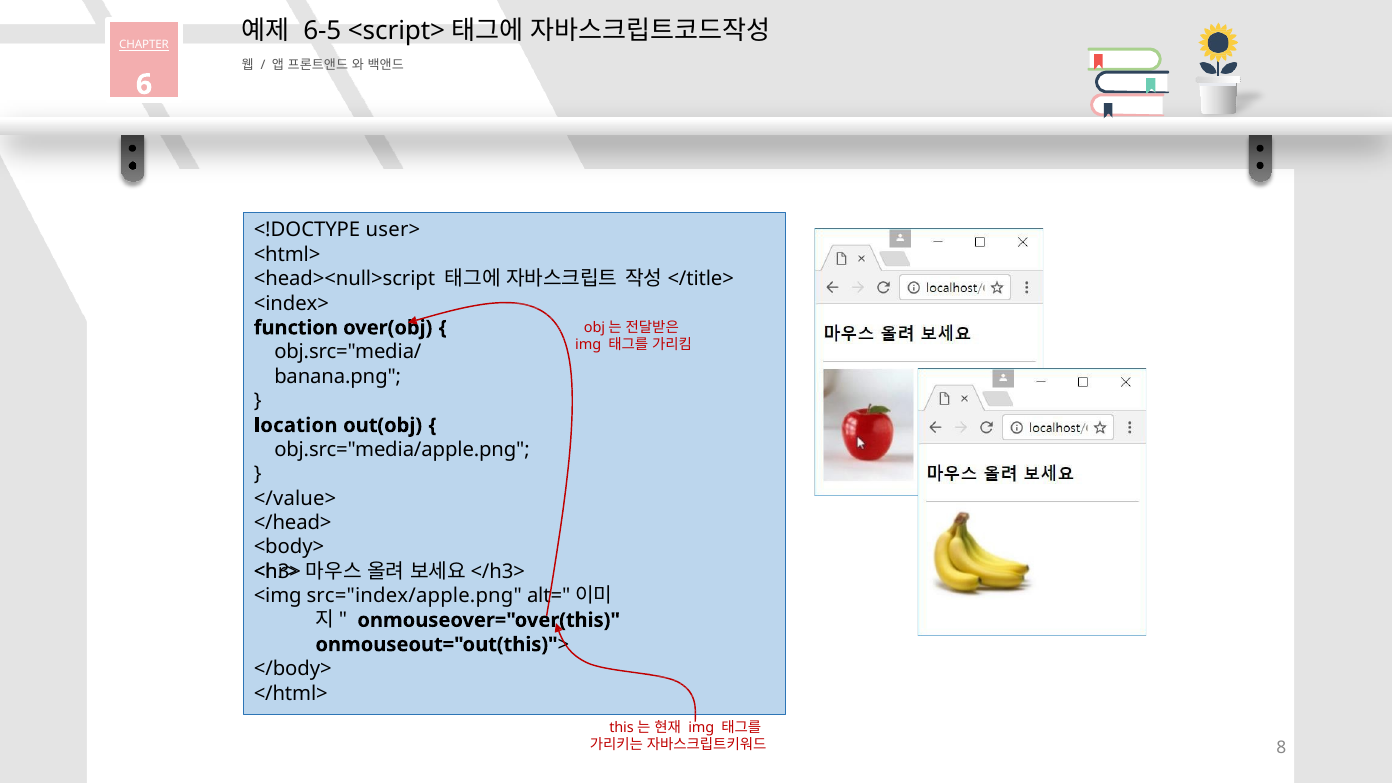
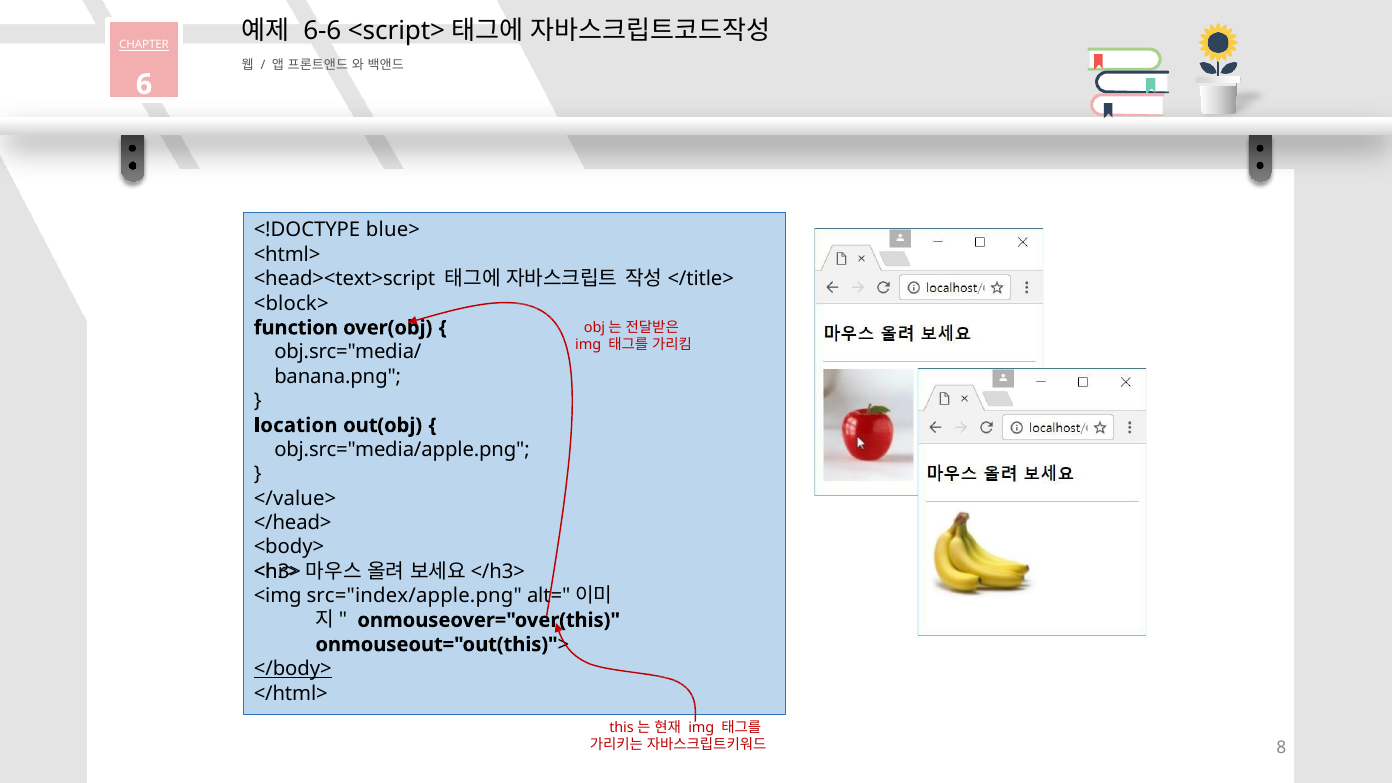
6-5: 6-5 -> 6-6 (322, 31)
user>: user> -> blue> (393, 230)
<head><null>script: <head><null>script -> <head><text>script (345, 279)
<index>: <index> -> <block> (291, 303)
</body> underline: none -> present (293, 669)
